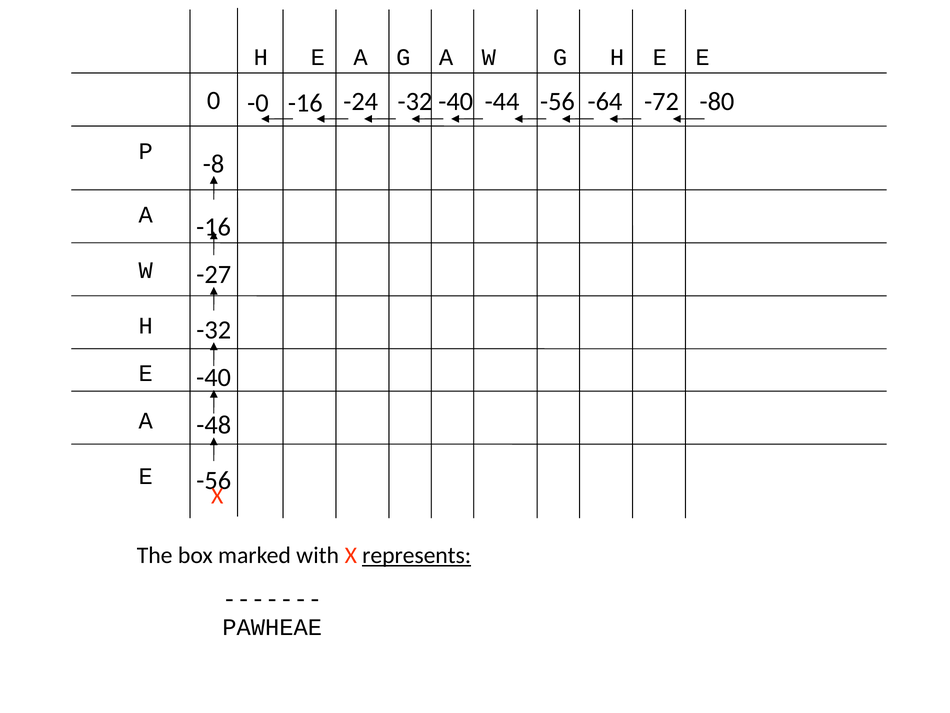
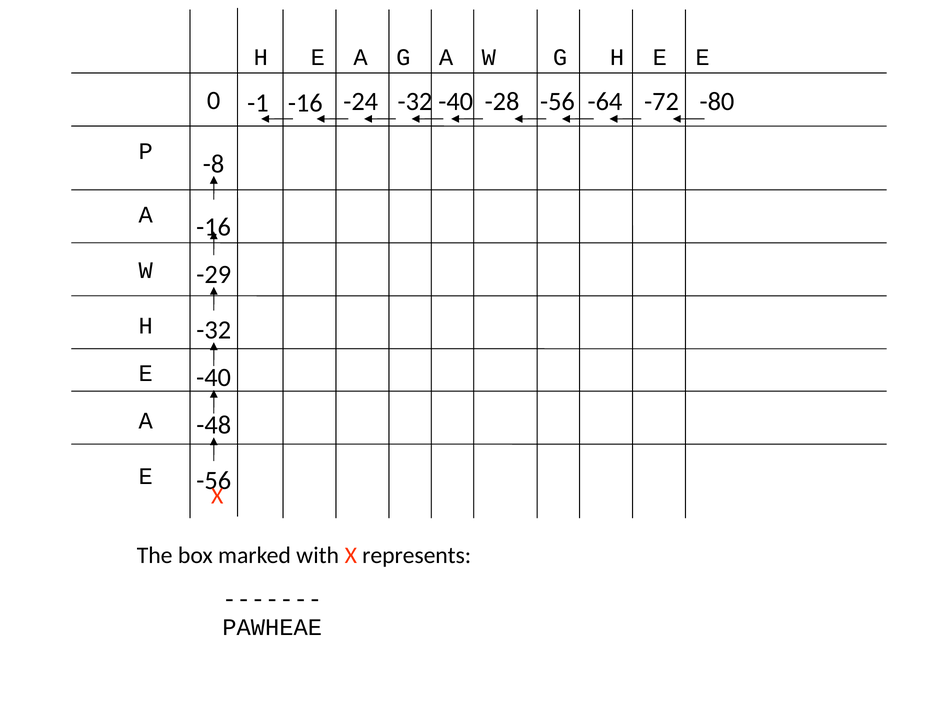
-0: -0 -> -1 (258, 103)
-44: -44 -> -28 (502, 102)
-27: -27 -> -29 (214, 275)
represents underline: present -> none (417, 555)
